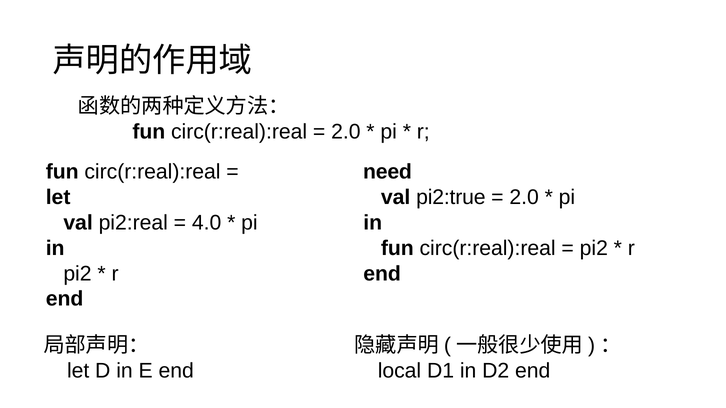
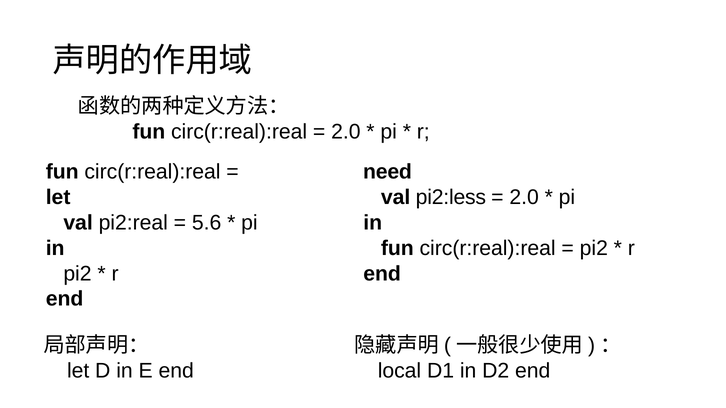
pi2:true: pi2:true -> pi2:less (451, 197)
4.0: 4.0 -> 5.6 (207, 223)
